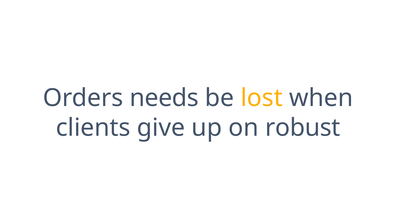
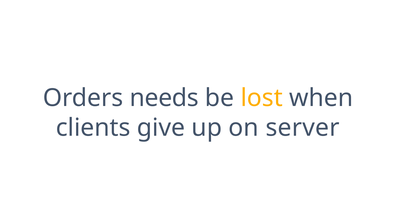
robust: robust -> server (303, 128)
